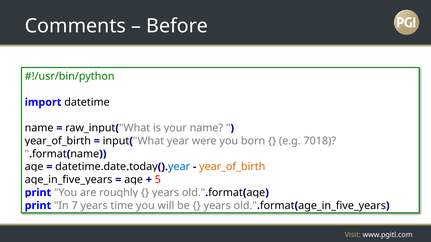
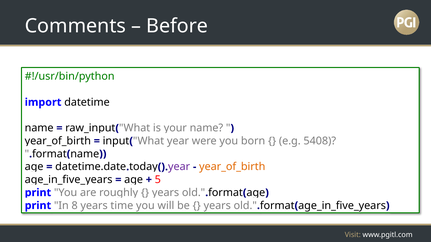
7018: 7018 -> 5408 (320, 141)
year colour: blue -> purple (179, 167)
7: 7 -> 8 (75, 206)
